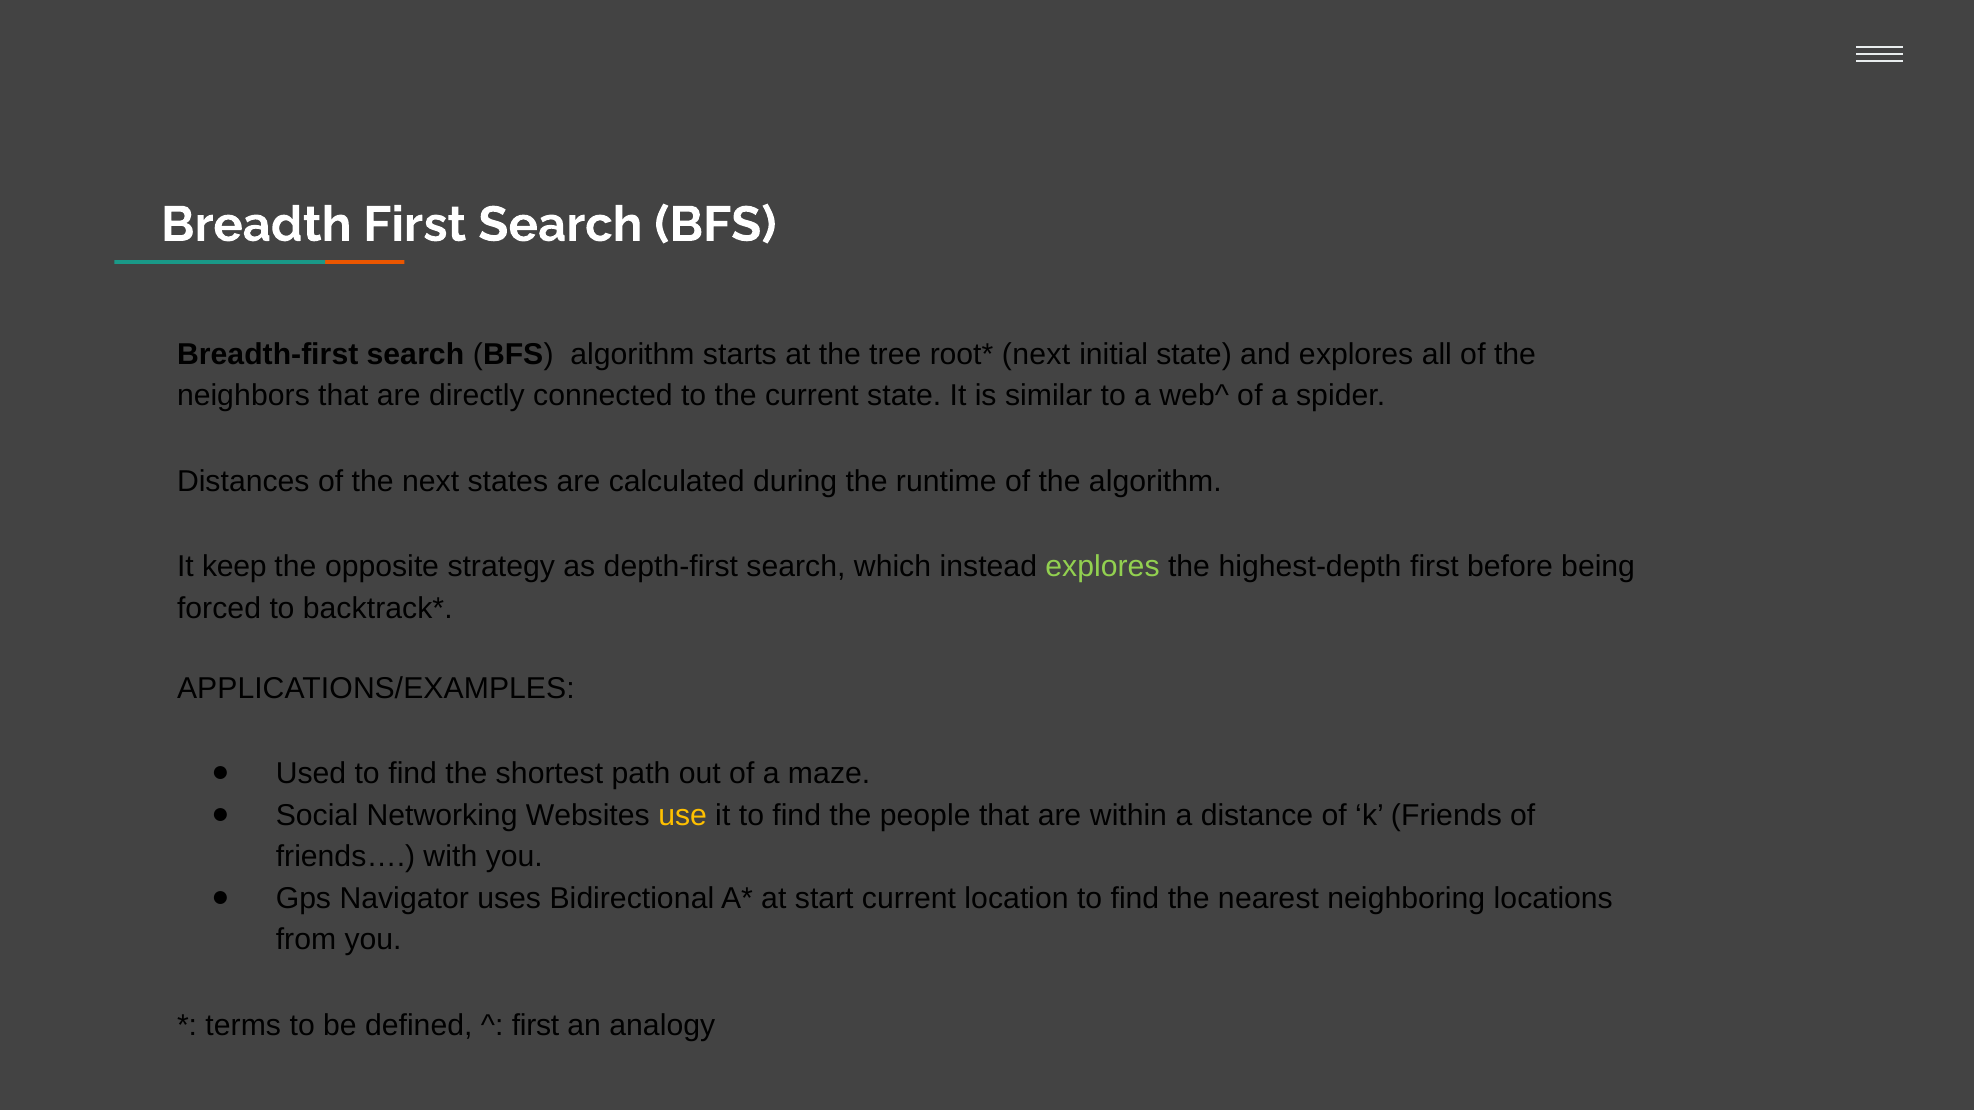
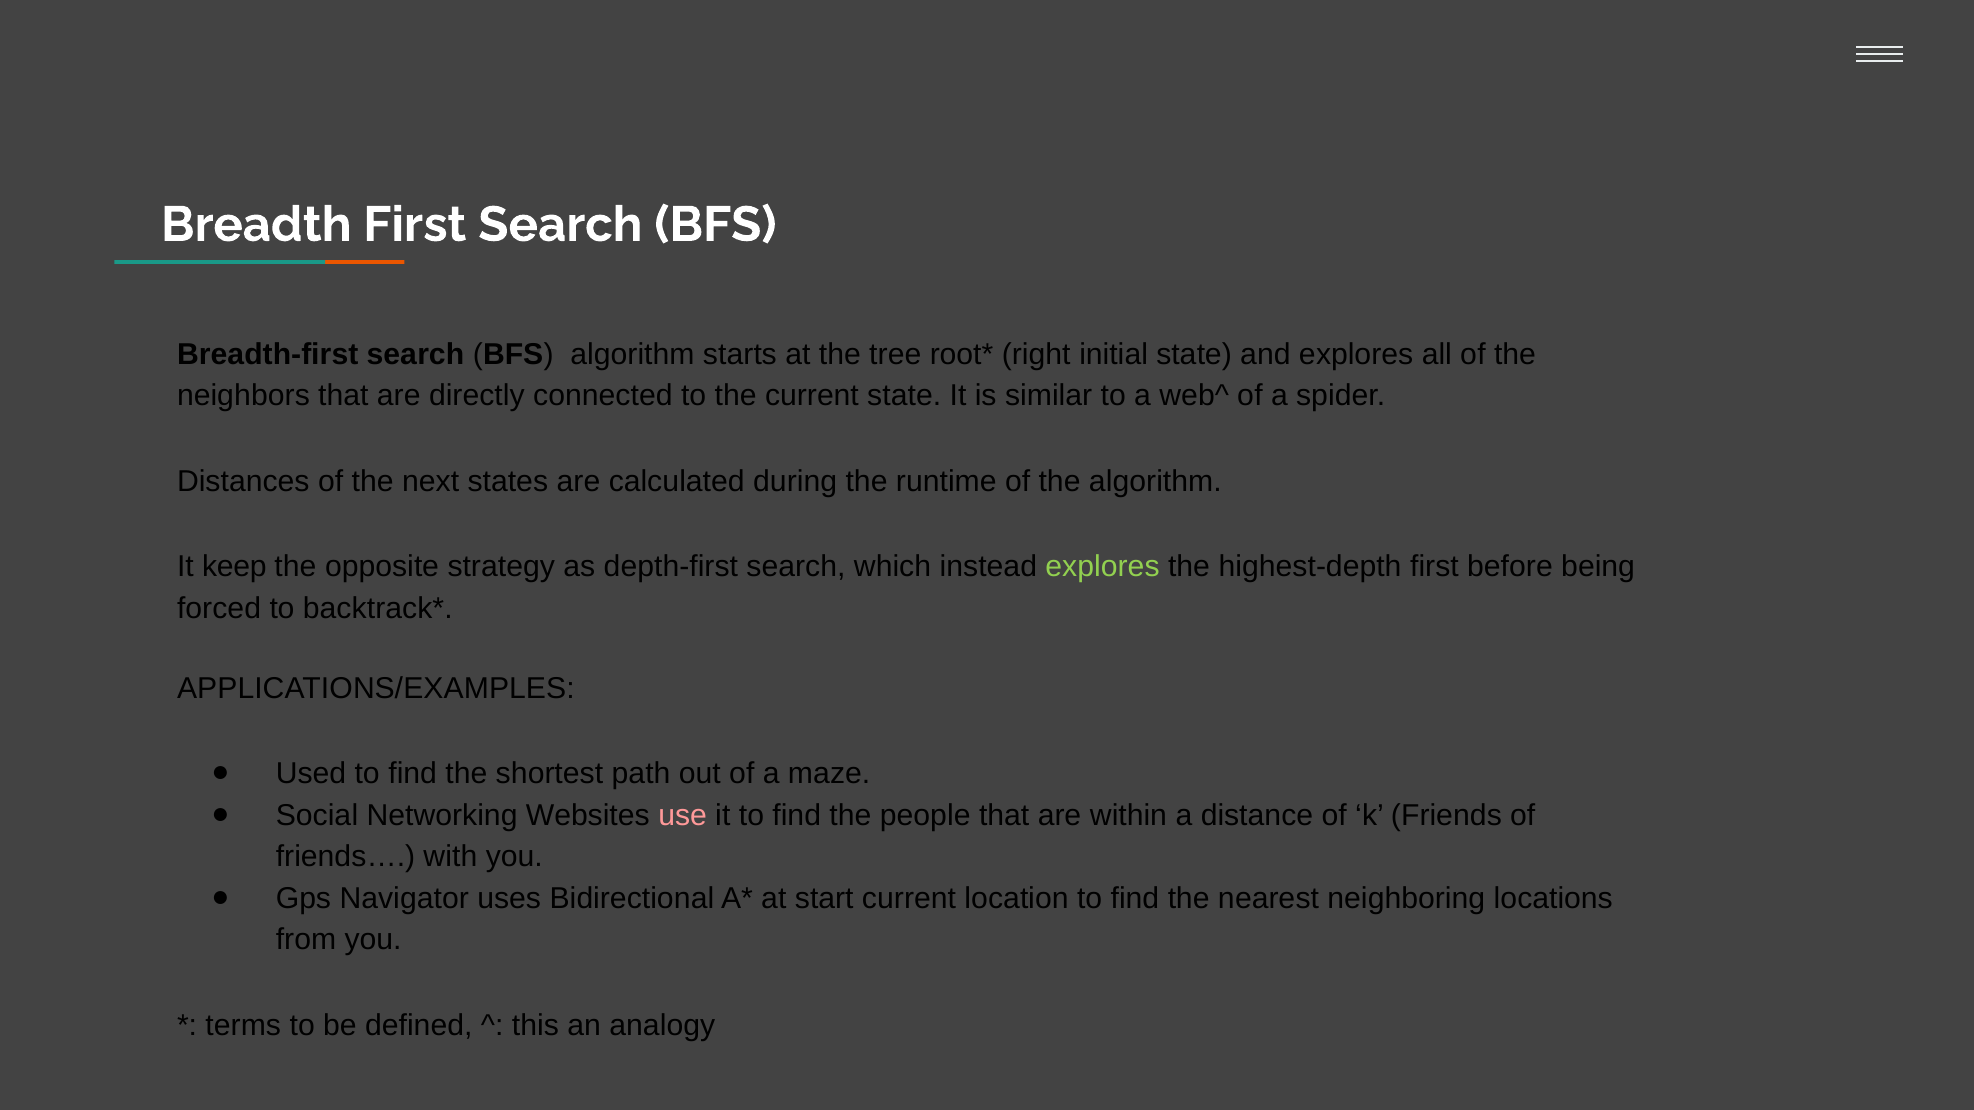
next: next -> right (1036, 355)
use colour: yellow -> pink (683, 816)
first: first -> this (535, 1026)
